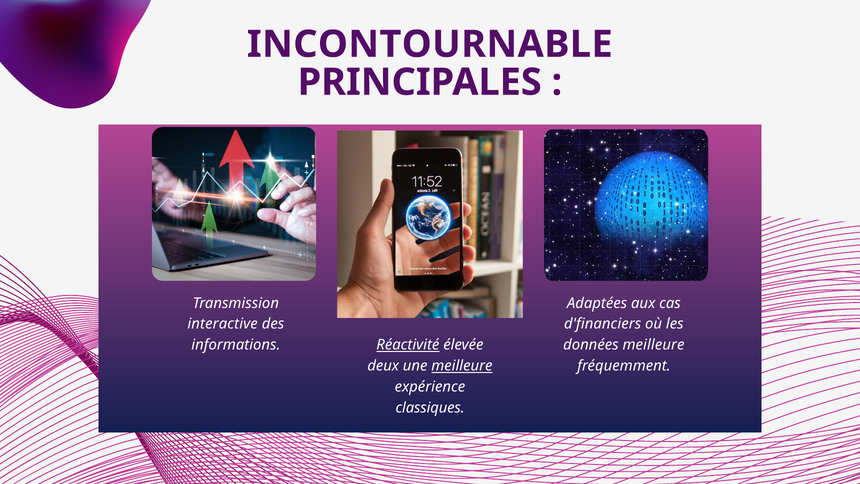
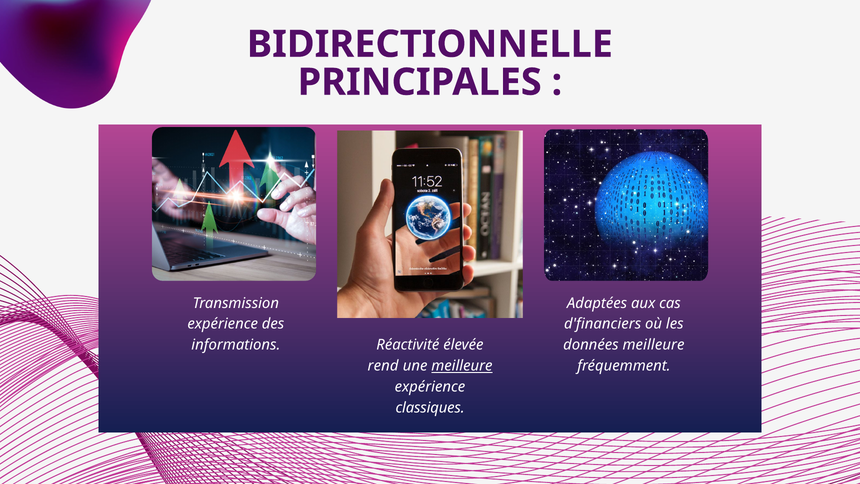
INCONTOURNABLE: INCONTOURNABLE -> BIDIRECTIONNELLE (430, 44)
interactive: interactive -> expérience (223, 324)
Réactivité underline: present -> none (408, 345)
deux: deux -> rend (383, 366)
